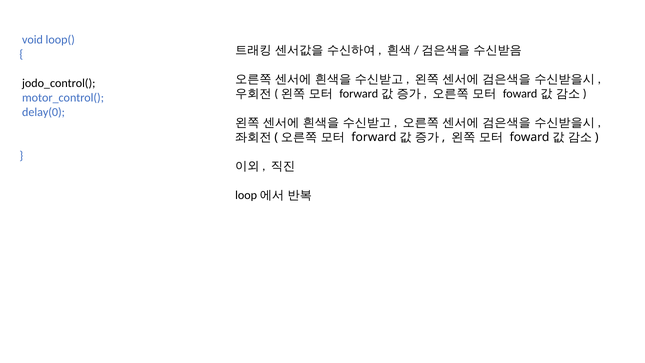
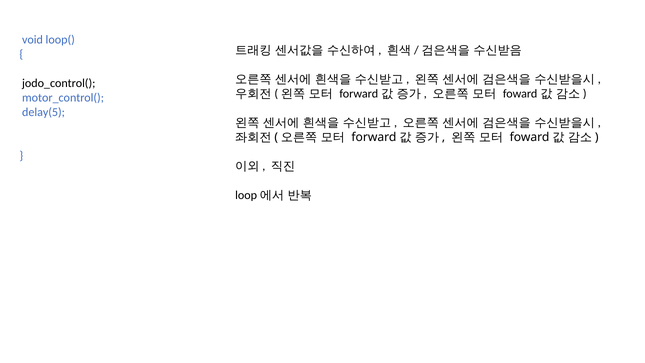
delay(0: delay(0 -> delay(5 (44, 112)
